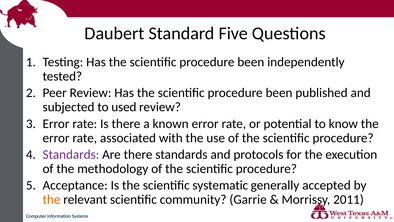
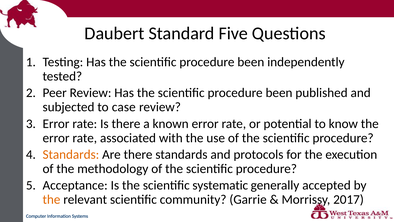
used: used -> case (124, 107)
Standards colour: purple -> orange (71, 154)
2011: 2011 -> 2017 (349, 199)
